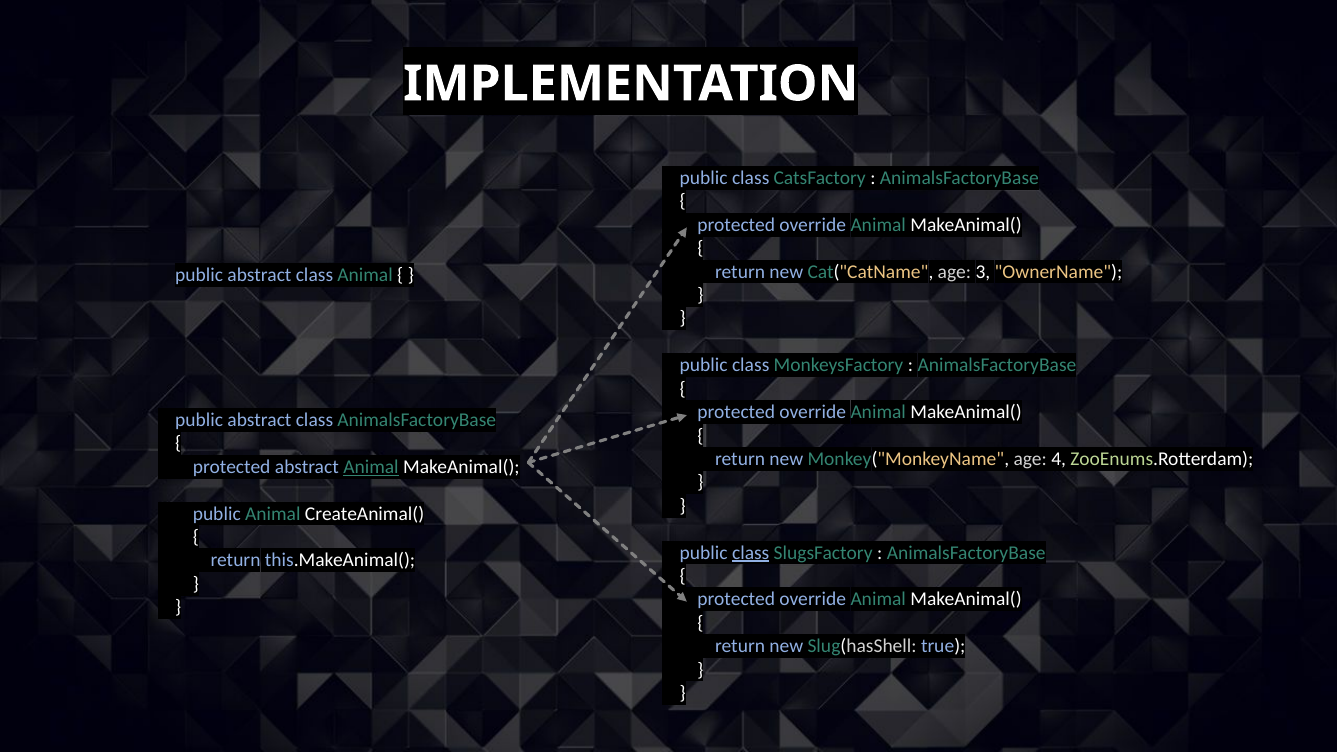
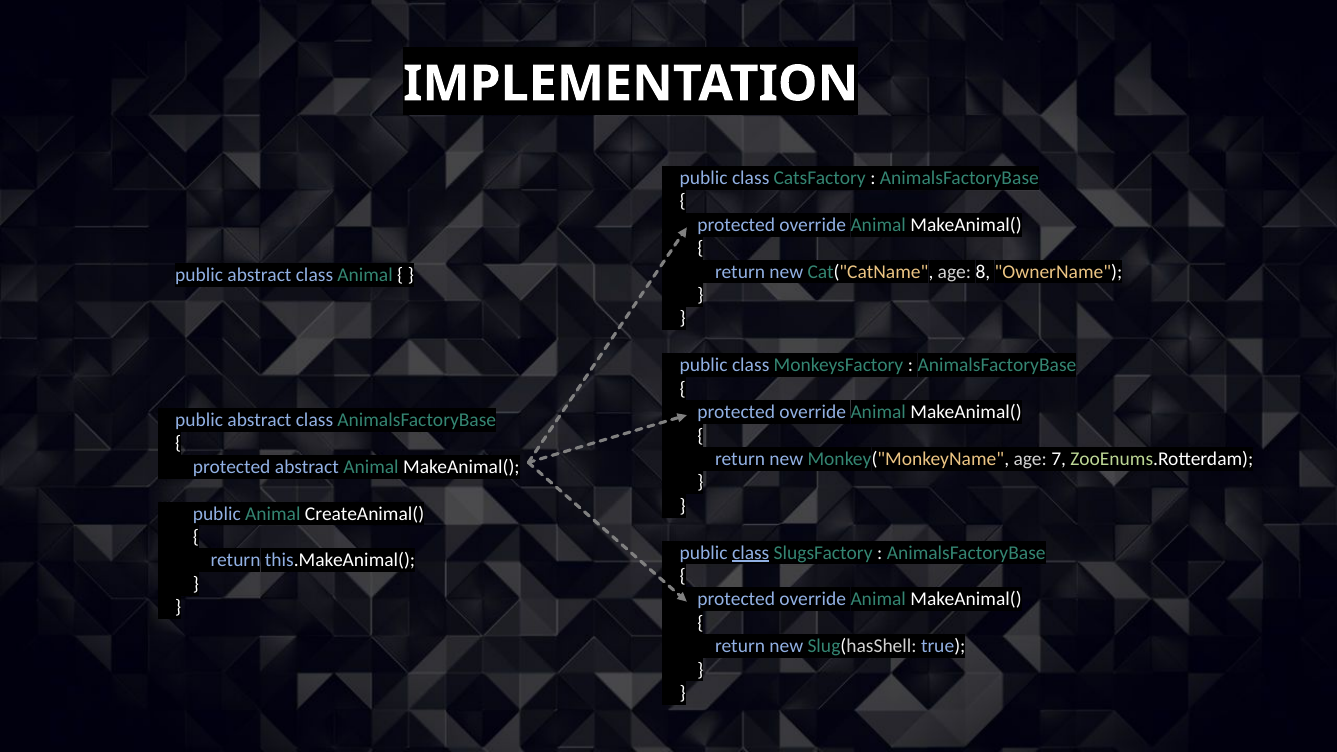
3: 3 -> 8 (983, 272)
4: 4 -> 7 (1059, 459)
Animal underline: present -> none (371, 467)
